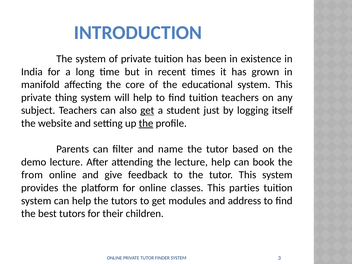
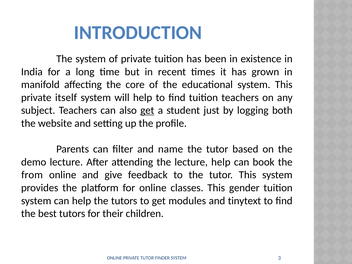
thing: thing -> itself (66, 98)
itself: itself -> both (282, 110)
the underline: present -> none (146, 123)
parties: parties -> gender (244, 188)
address: address -> tinytext (244, 201)
